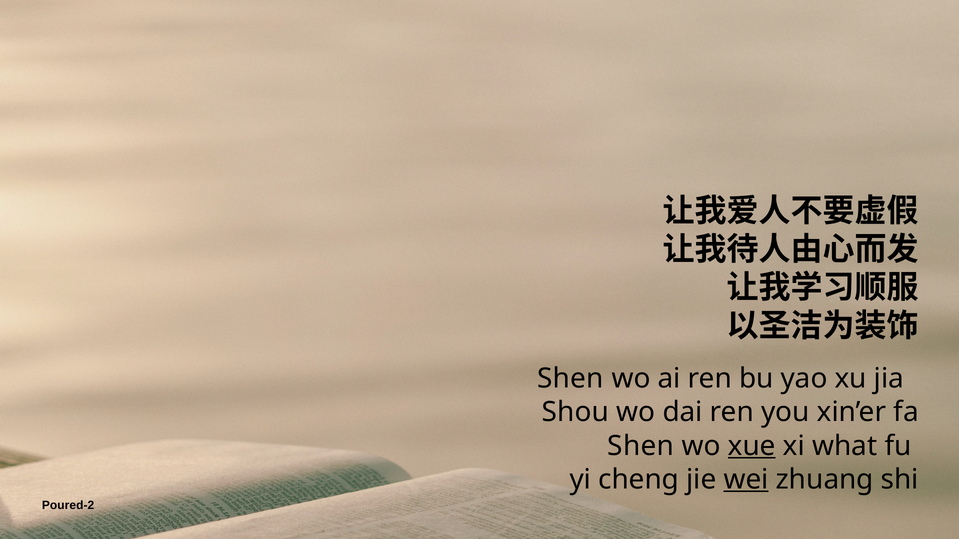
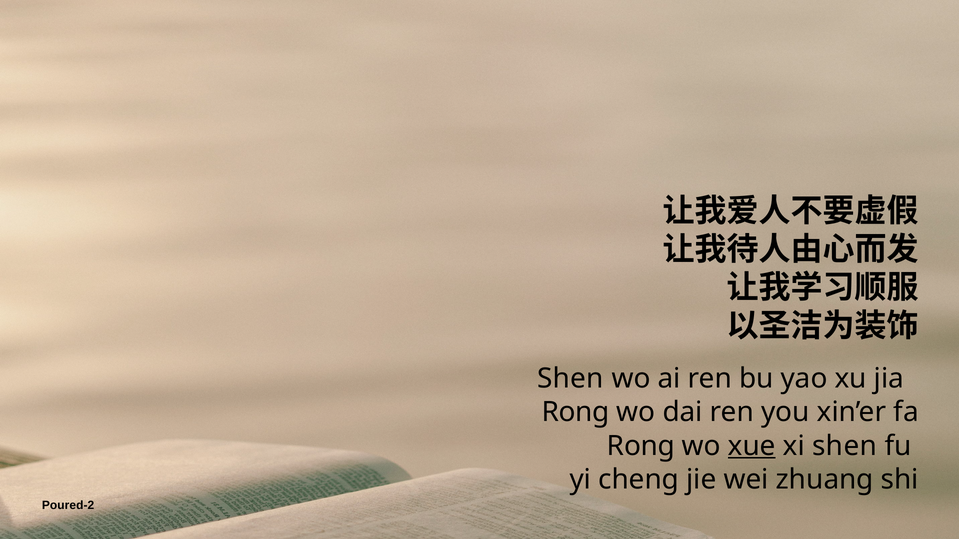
Shou: Shou -> Rong (576, 413)
Shen: Shen -> Rong (641, 446)
xi what: what -> shen (845, 446)
wei underline: present -> none (746, 480)
